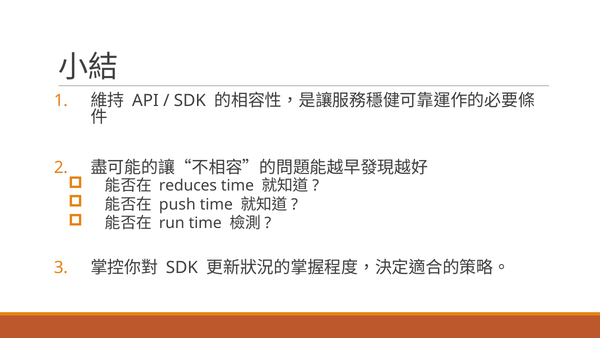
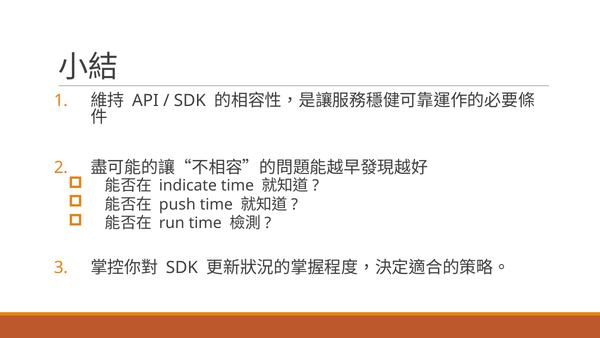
reduces: reduces -> indicate (188, 186)
